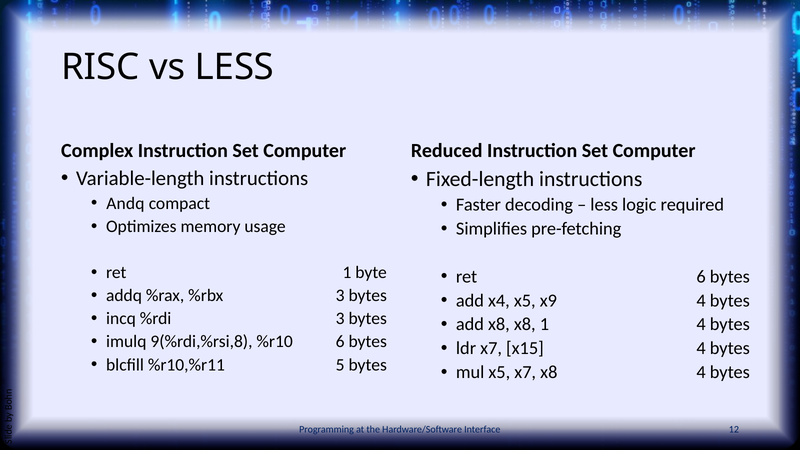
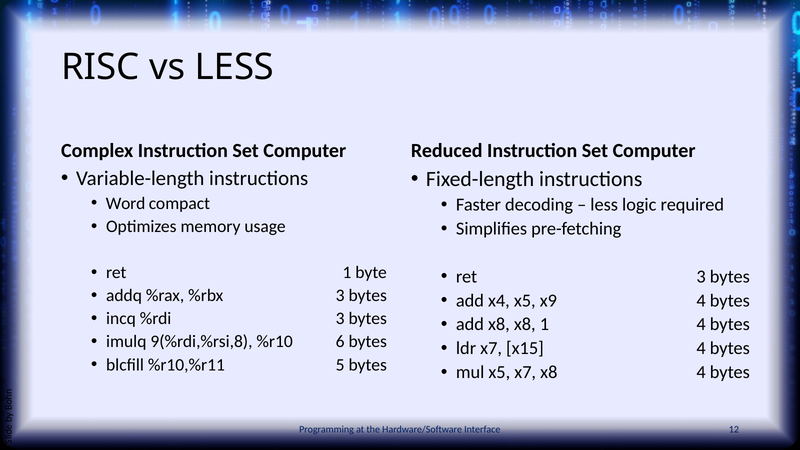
Andq: Andq -> Word (126, 203)
ret 6: 6 -> 3 (701, 277)
